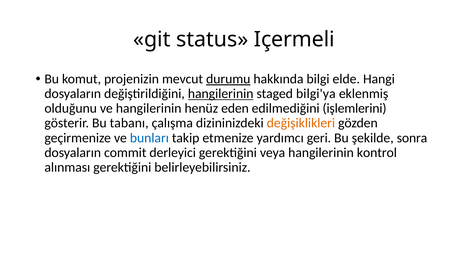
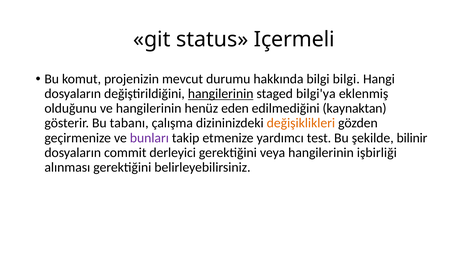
durumu underline: present -> none (228, 79)
bilgi elde: elde -> bilgi (346, 79)
işlemlerini: işlemlerini -> kaynaktan (355, 109)
bunları colour: blue -> purple (149, 138)
geri: geri -> test (319, 138)
sonra: sonra -> bilinir (412, 138)
kontrol: kontrol -> işbirliği (377, 153)
